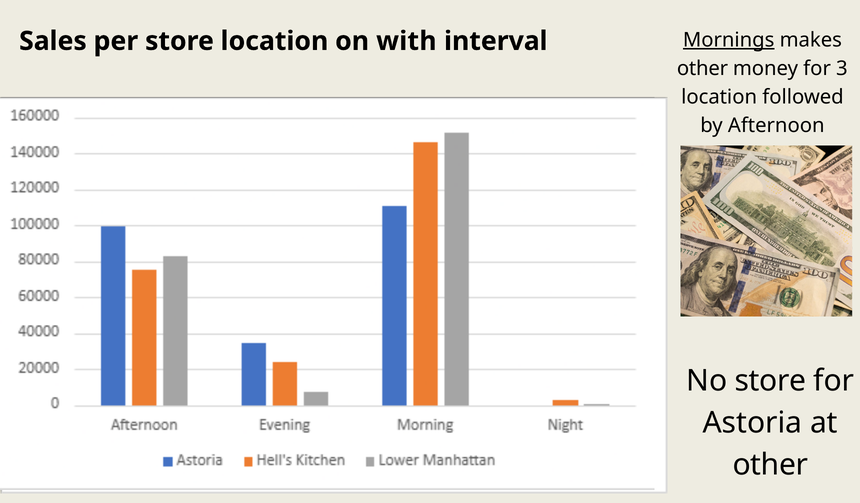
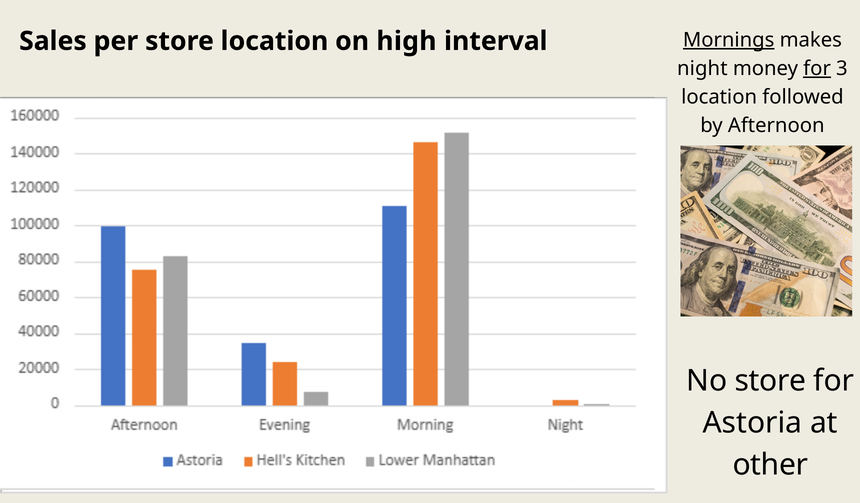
with: with -> high (406, 41)
other: other -> night (702, 69)
for underline: none -> present (817, 69)
